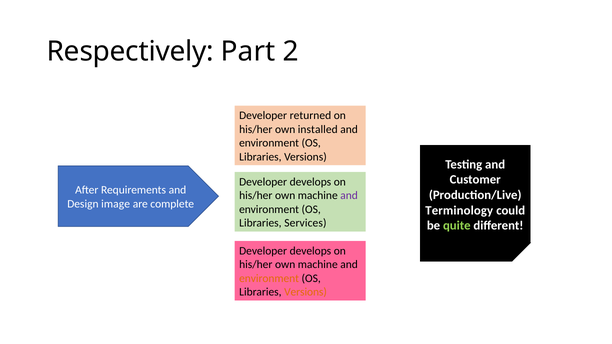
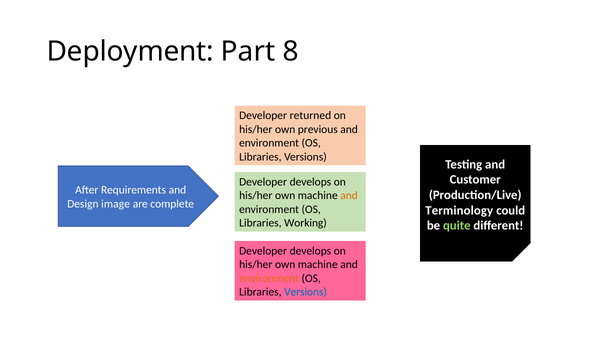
Respectively: Respectively -> Deployment (130, 51)
2: 2 -> 8 (291, 51)
installed: installed -> previous (318, 129)
and colour: purple -> orange (349, 196)
Services: Services -> Working (305, 223)
Versions colour: orange -> blue (306, 292)
